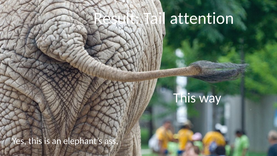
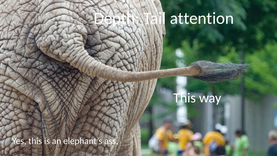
Result: Result -> Depth (117, 18)
